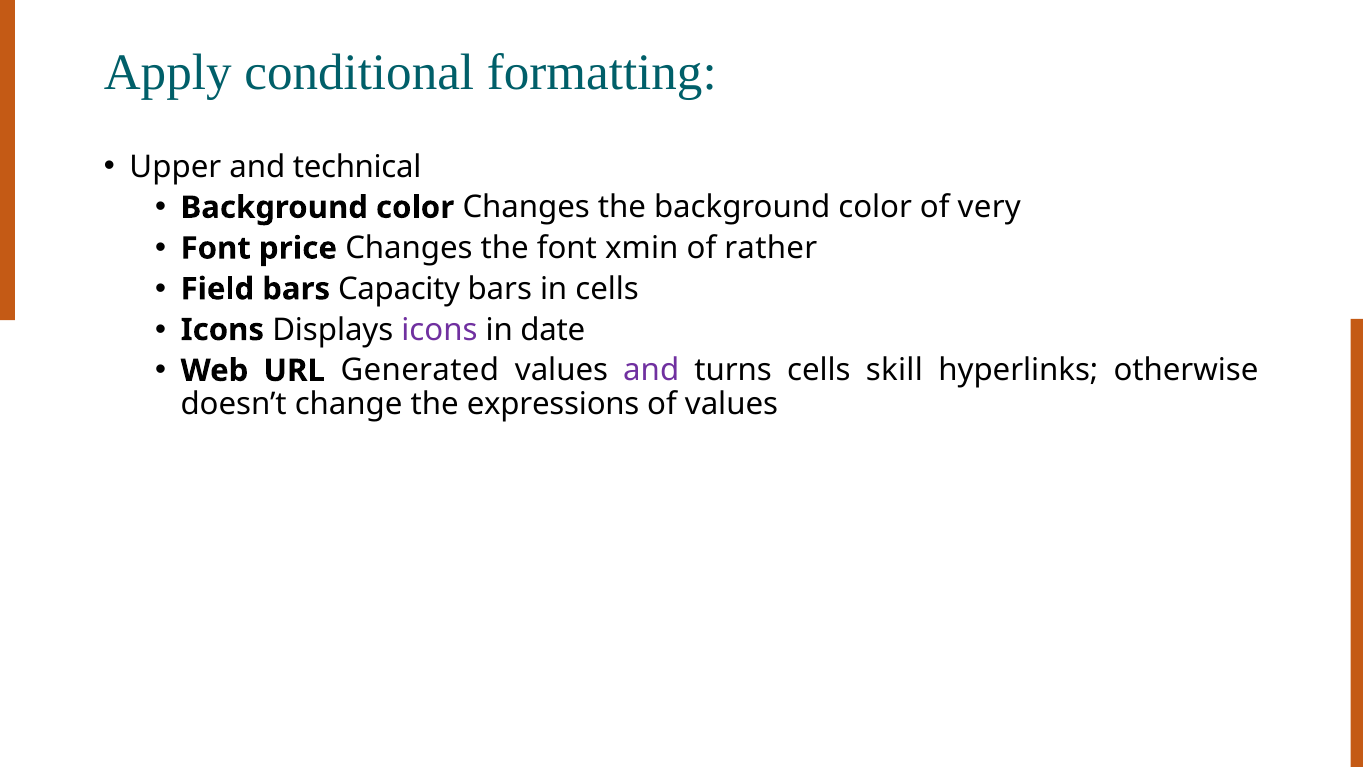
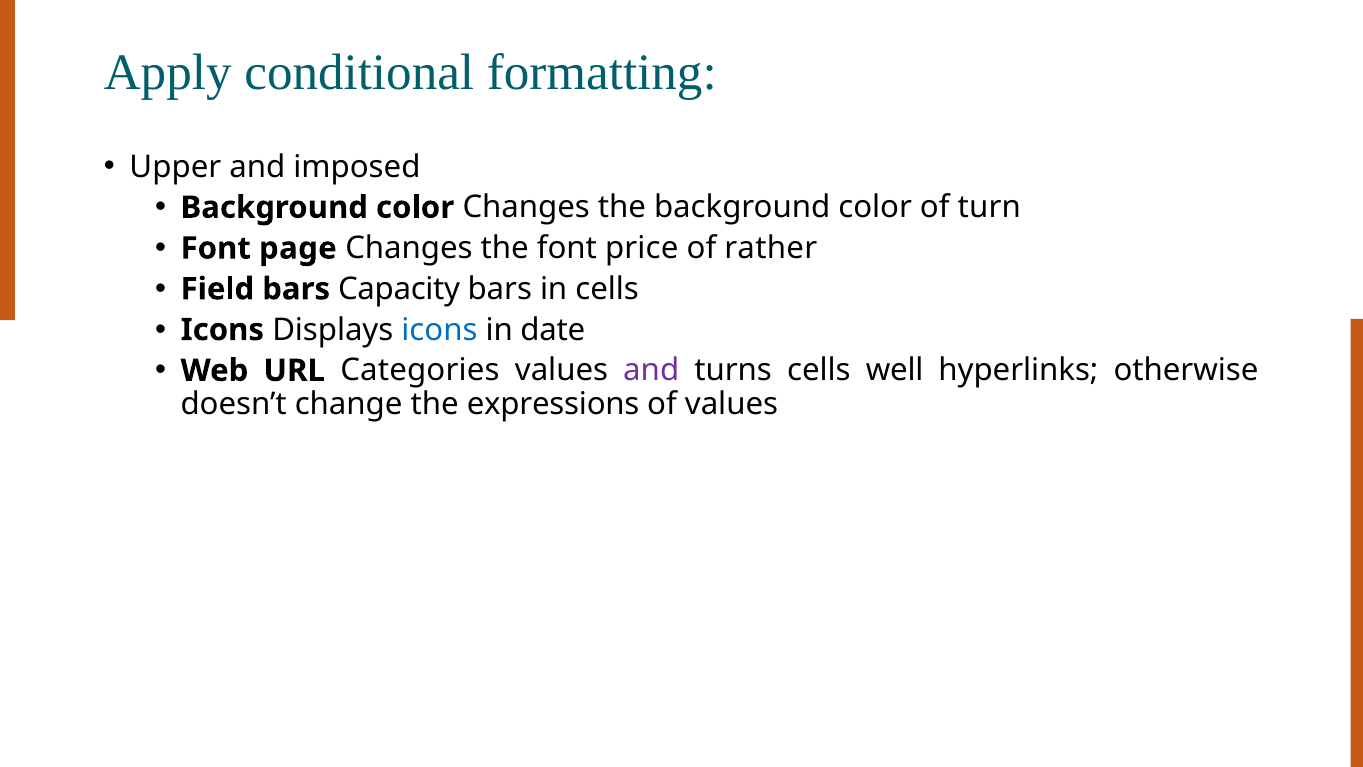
technical: technical -> imposed (357, 167)
very: very -> turn (989, 207)
price: price -> page (298, 248)
xmin: xmin -> price (642, 248)
icons colour: purple -> blue (439, 330)
Generated: Generated -> Categories (420, 370)
skill: skill -> well (895, 370)
